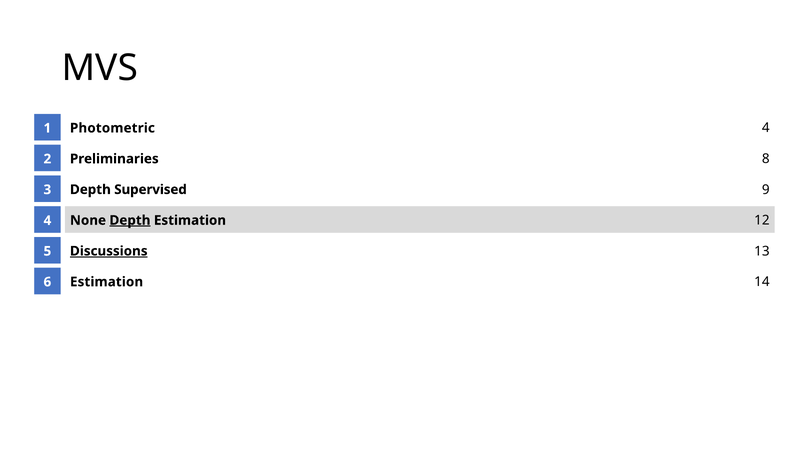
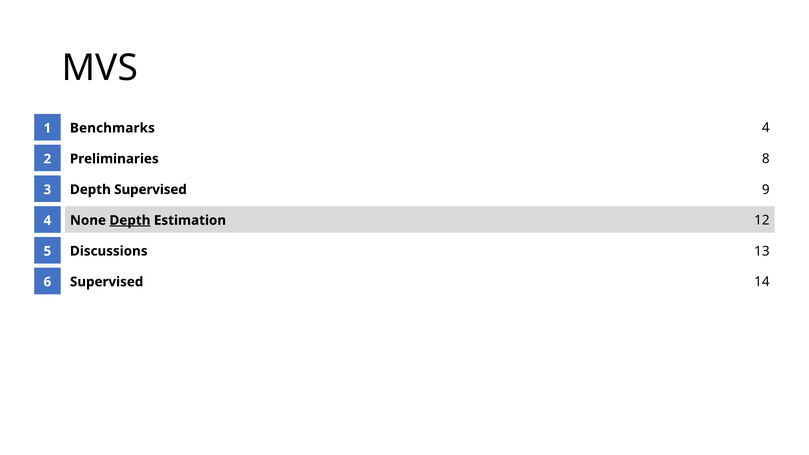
Photometric: Photometric -> Benchmarks (112, 128)
Discussions underline: present -> none (109, 251)
Estimation: Estimation -> Supervised (107, 282)
